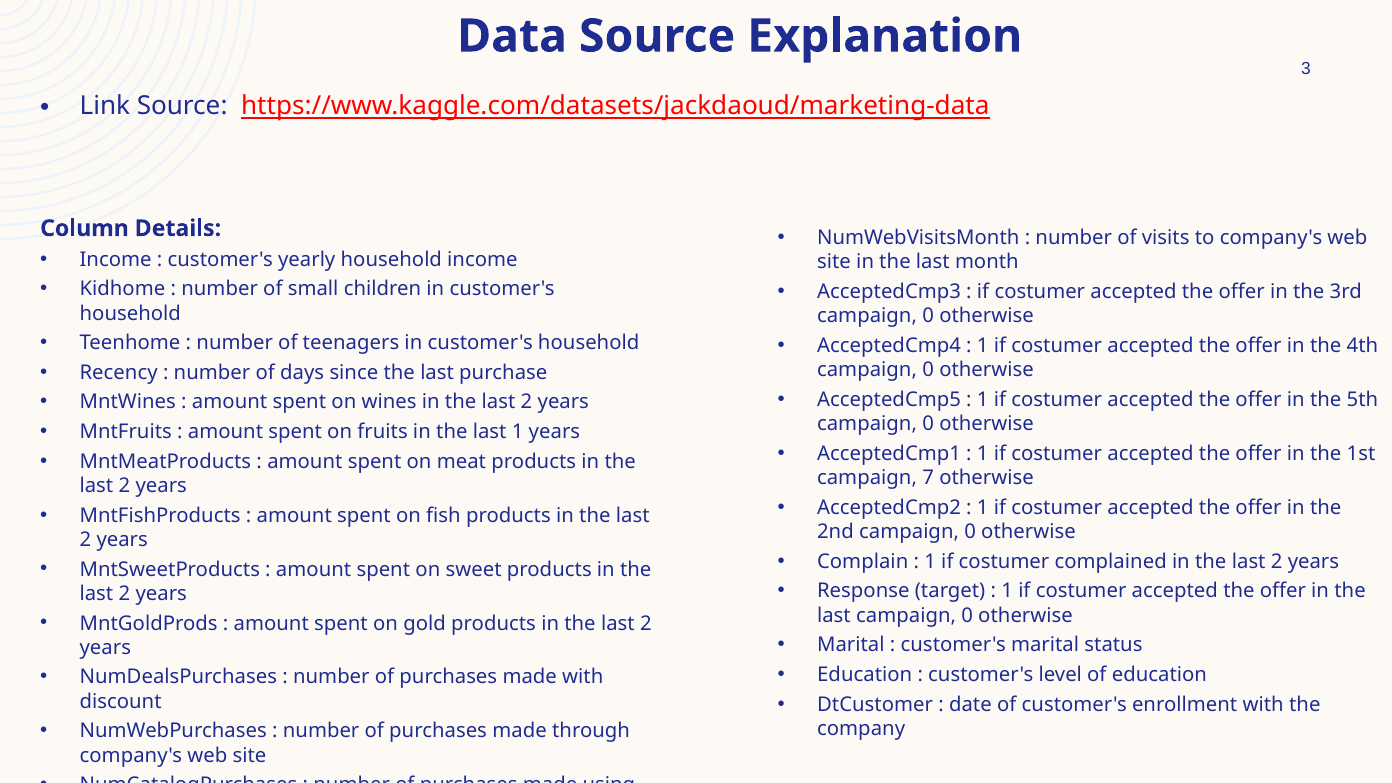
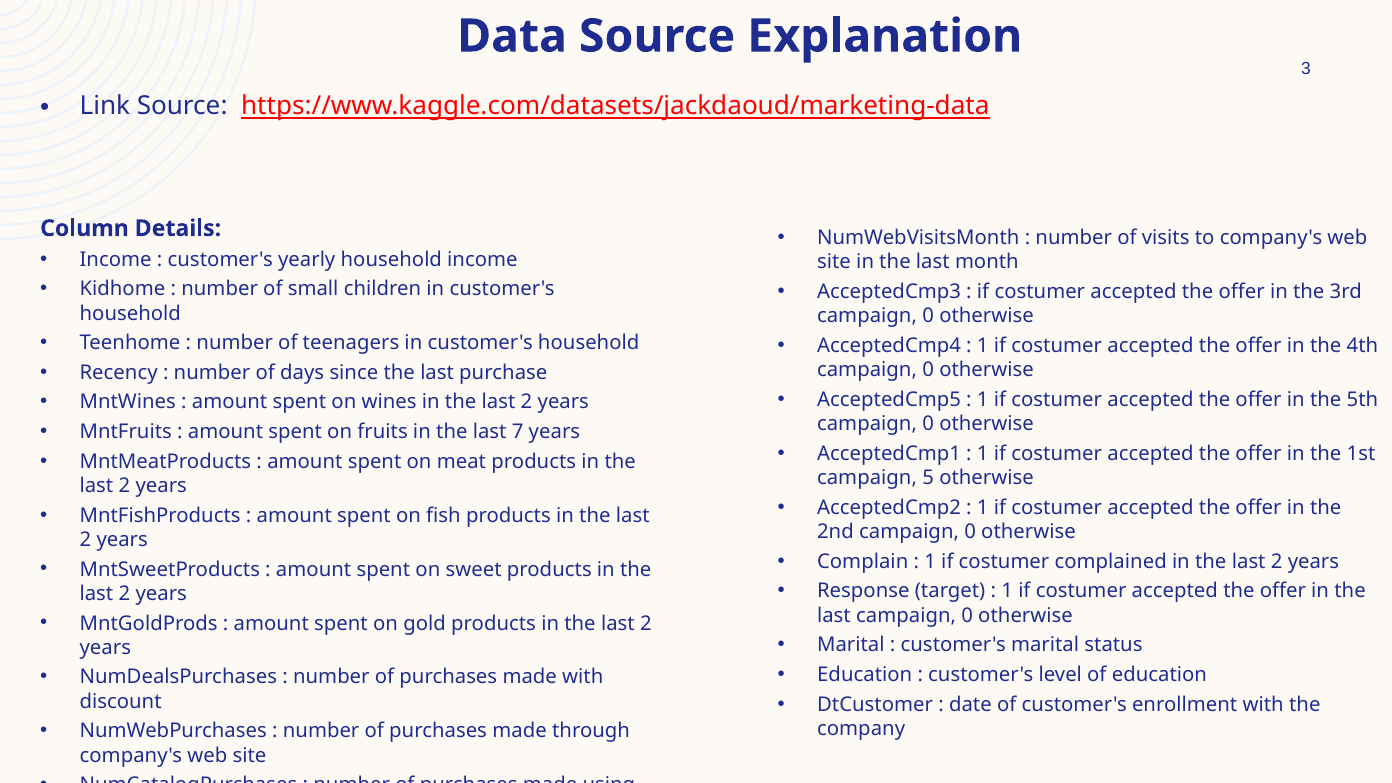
last 1: 1 -> 7 (518, 432)
7: 7 -> 5 (928, 478)
